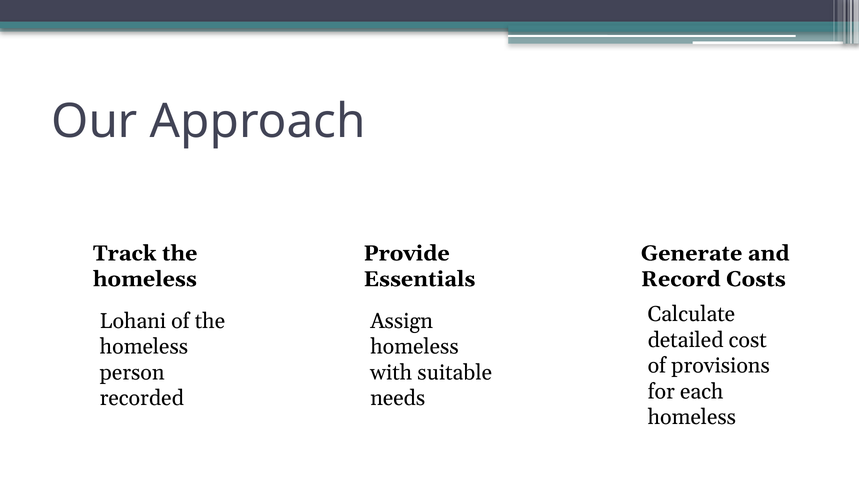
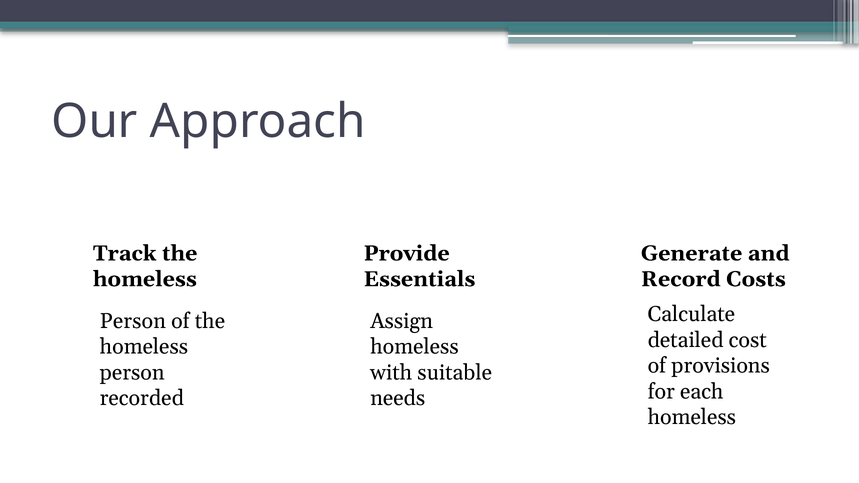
Lohani: Lohani -> Person (133, 321)
